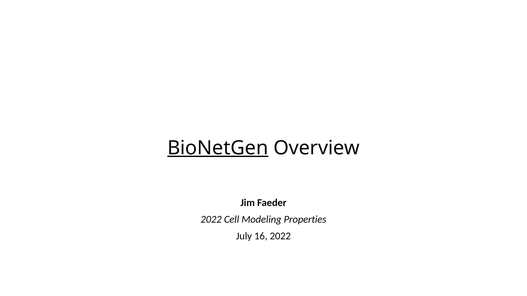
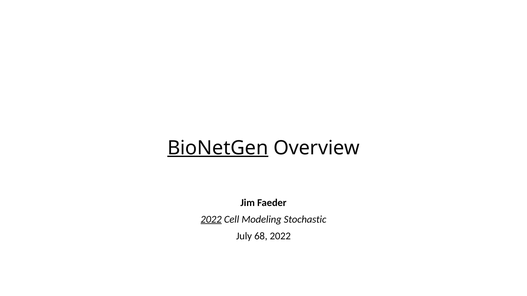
2022 underline: none -> present (211, 220)
Properties: Properties -> Stochastic (305, 220)
16: 16 -> 68 (261, 236)
